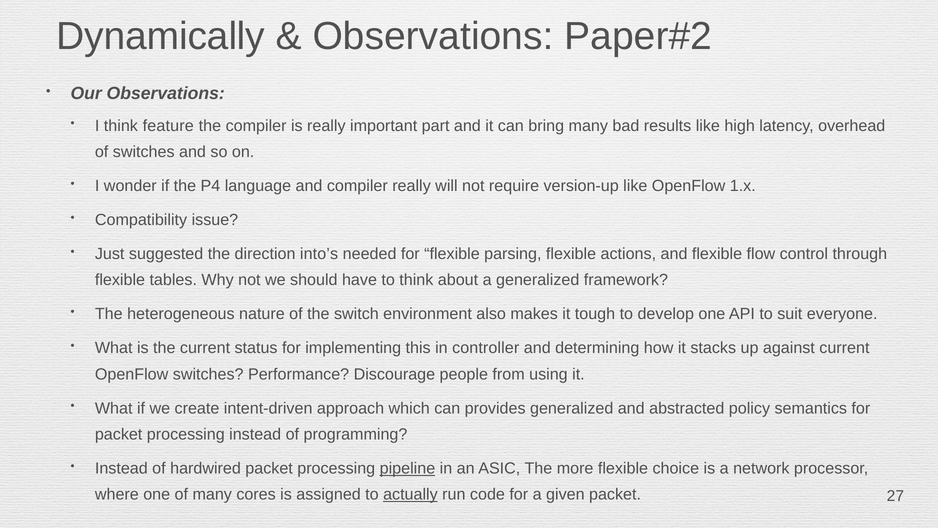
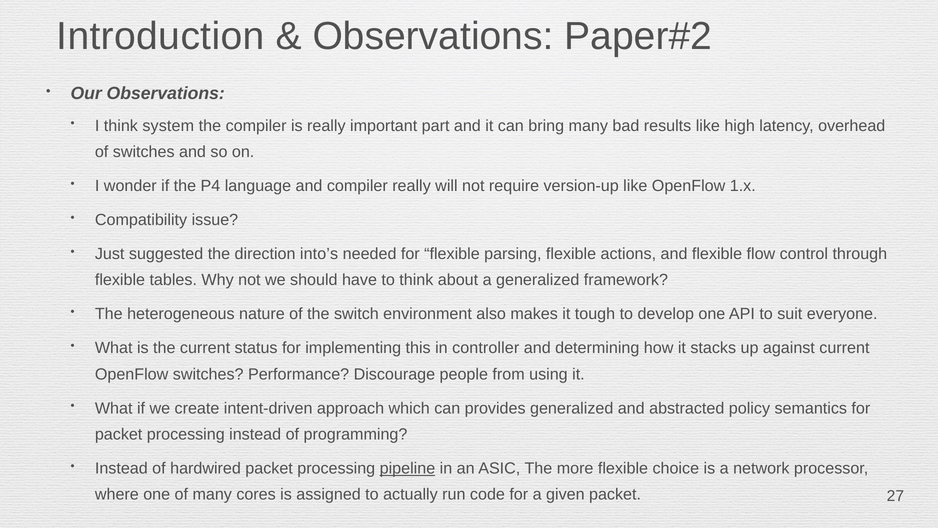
Dynamically: Dynamically -> Introduction (160, 36)
feature: feature -> system (168, 126)
actually underline: present -> none (410, 494)
